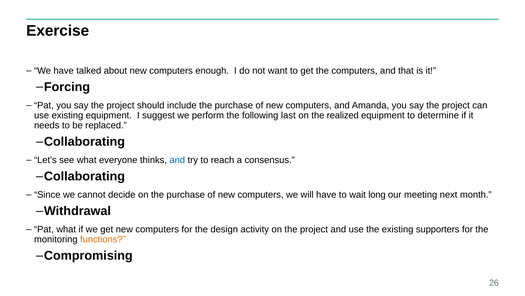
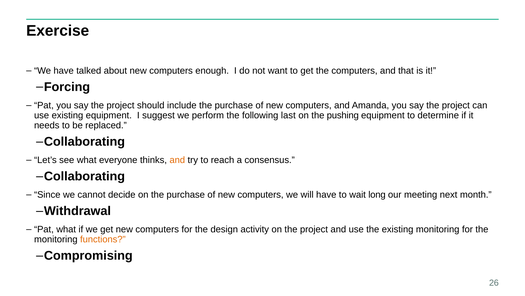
realized: realized -> pushing (343, 115)
and colour: blue -> orange (177, 160)
existing supporters: supporters -> monitoring (438, 229)
